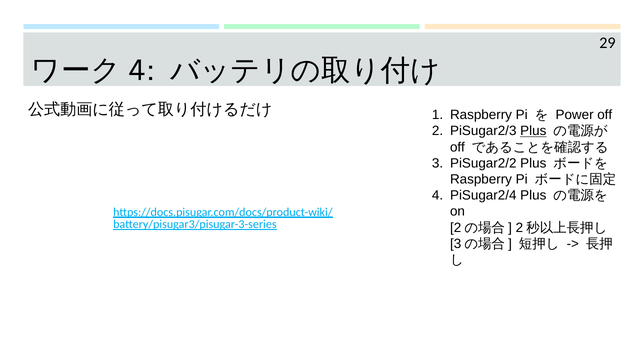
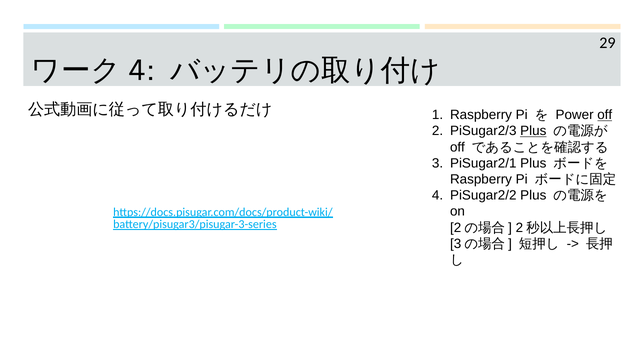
off underline: none -> present (605, 115)
PiSugar2/2: PiSugar2/2 -> PiSugar2/1 (483, 163)
PiSugar2/4: PiSugar2/4 -> PiSugar2/2 (483, 196)
